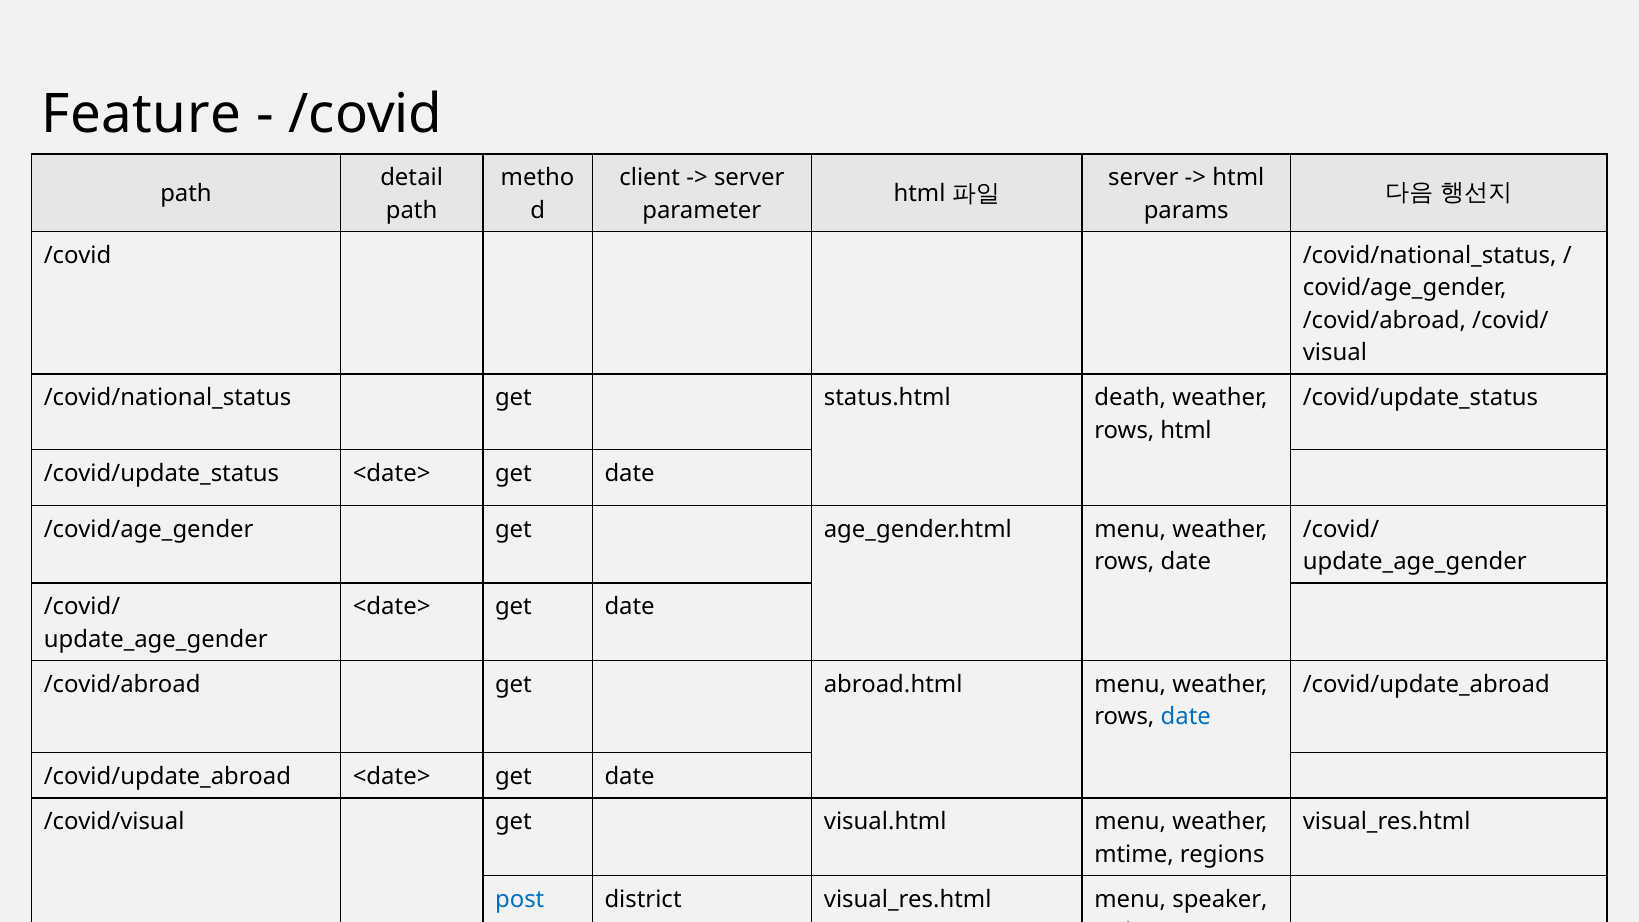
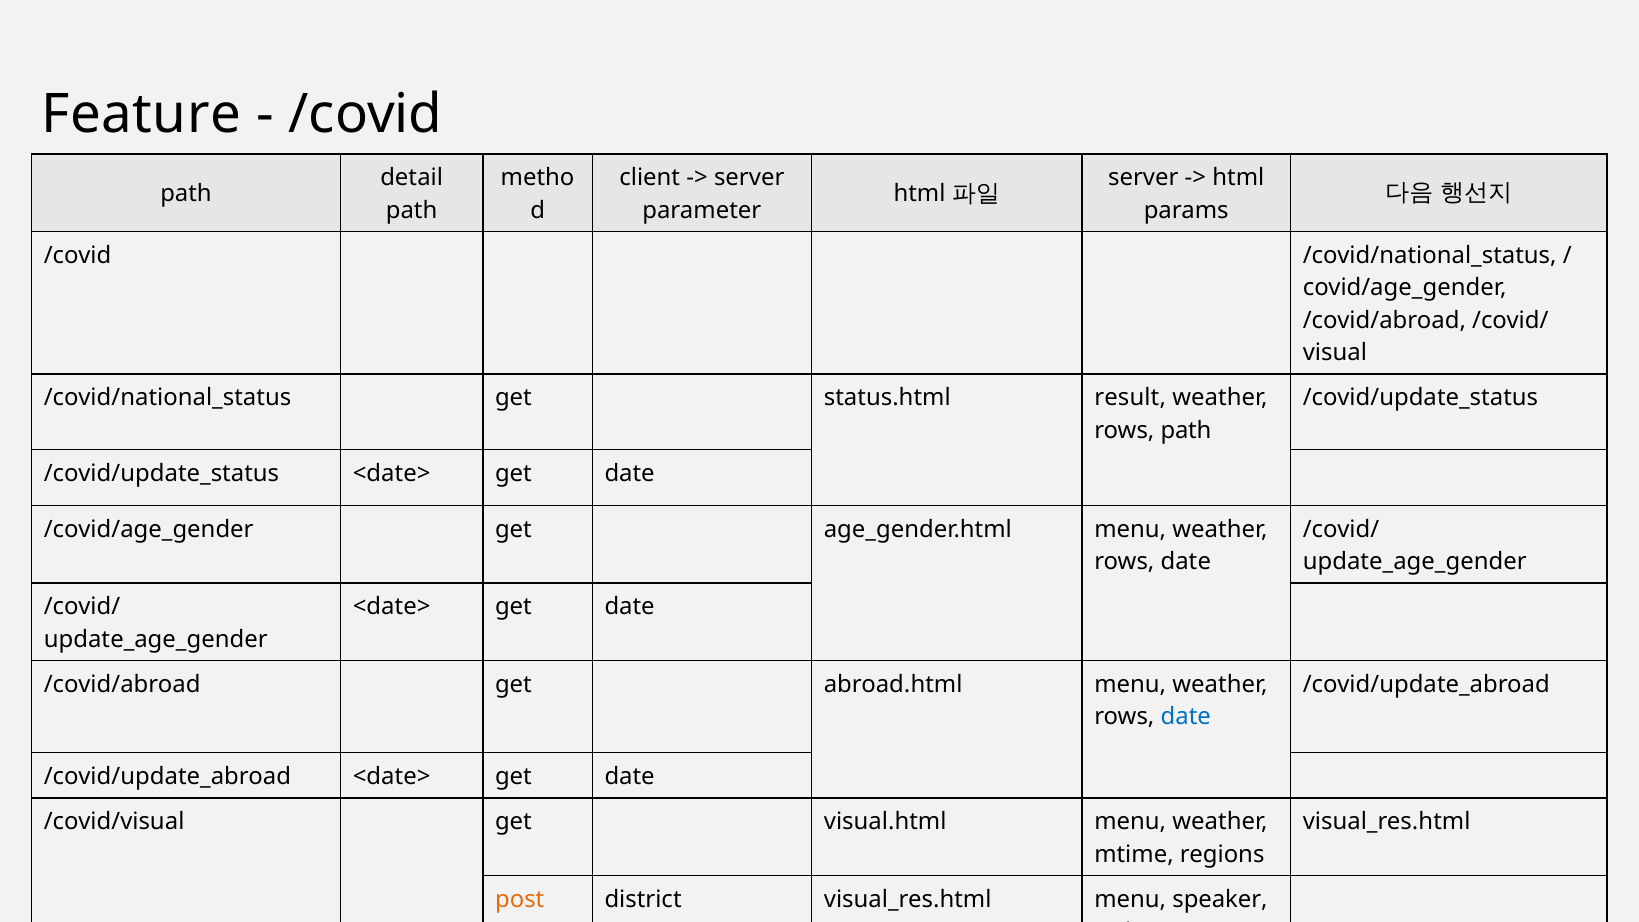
death: death -> result (1130, 398)
rows html: html -> path (1186, 430)
post colour: blue -> orange (520, 899)
